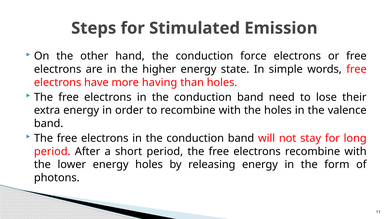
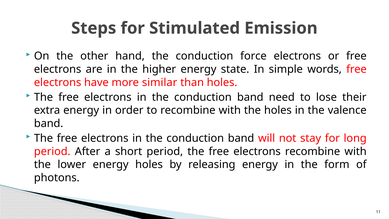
having: having -> similar (160, 82)
